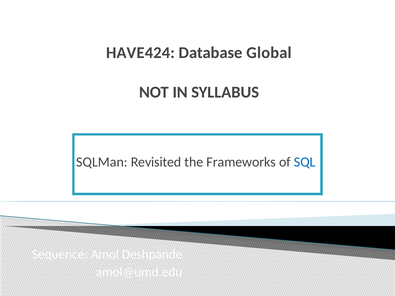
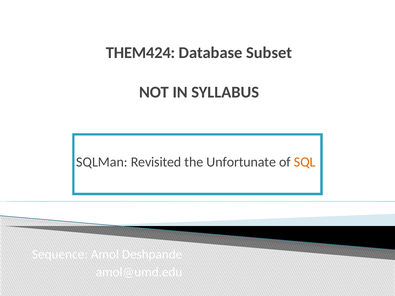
HAVE424: HAVE424 -> THEM424 (141, 53)
Global: Global -> Subset (269, 53)
Frameworks: Frameworks -> Unfortunate (241, 162)
SQL colour: blue -> orange (305, 162)
